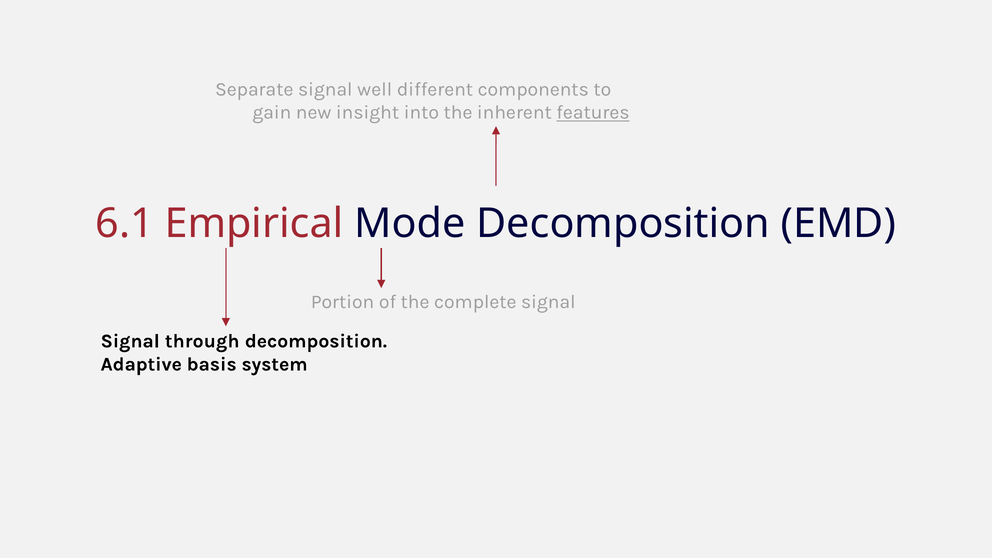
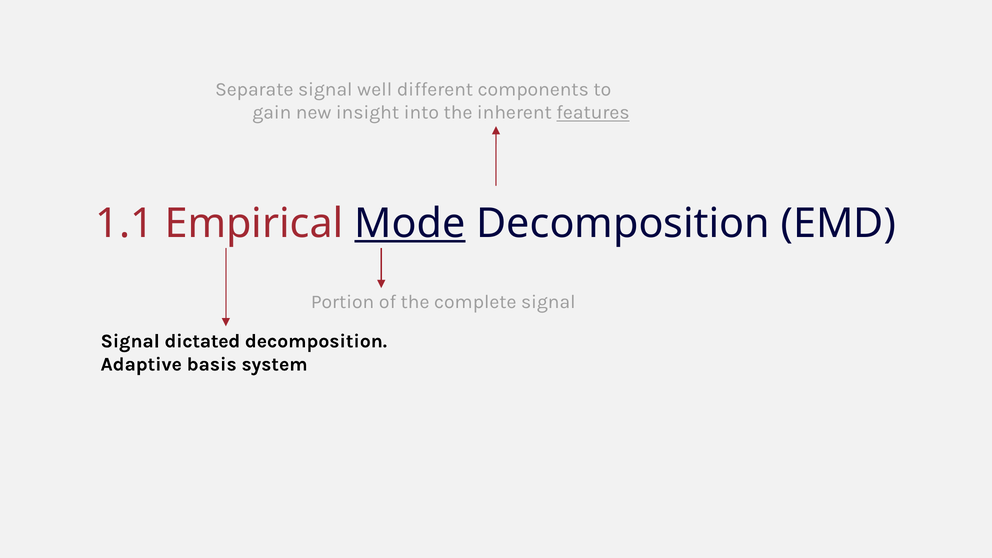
6.1: 6.1 -> 1.1 (125, 223)
Mode underline: none -> present (410, 223)
through: through -> dictated (202, 341)
